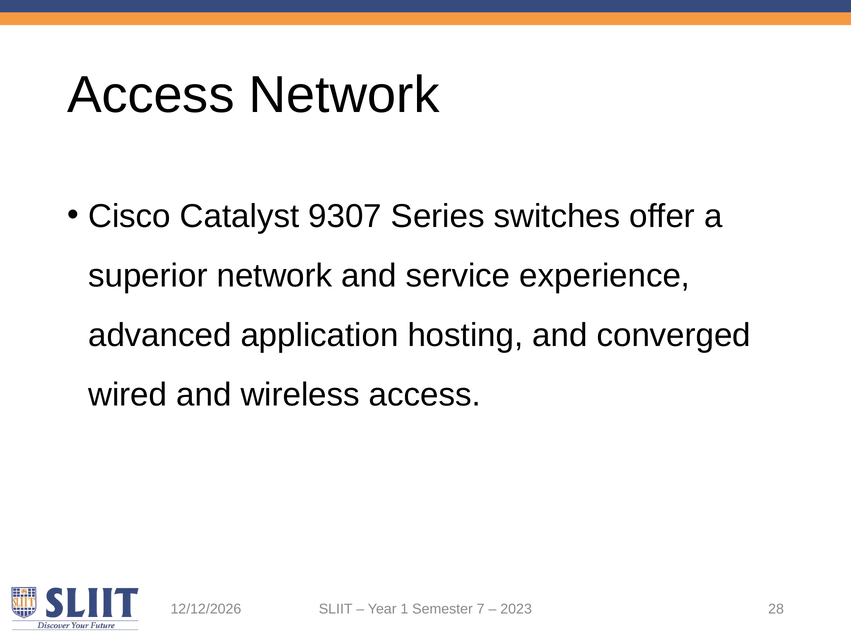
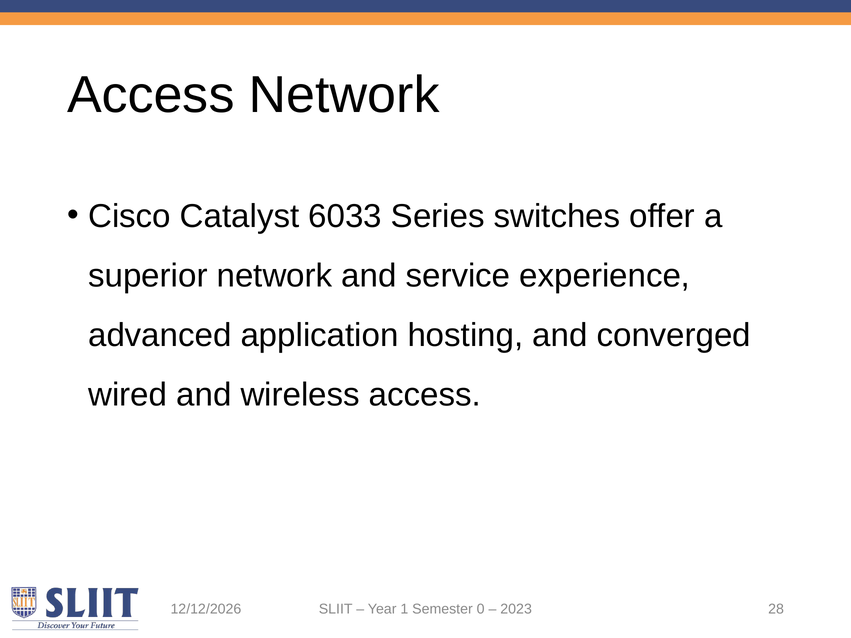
9307: 9307 -> 6033 (345, 216)
7: 7 -> 0 (481, 610)
